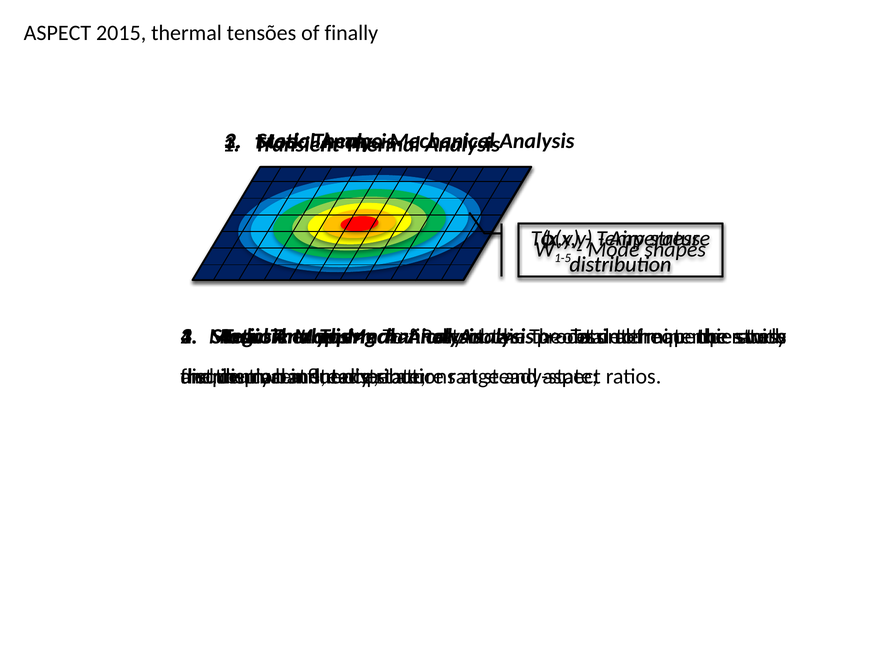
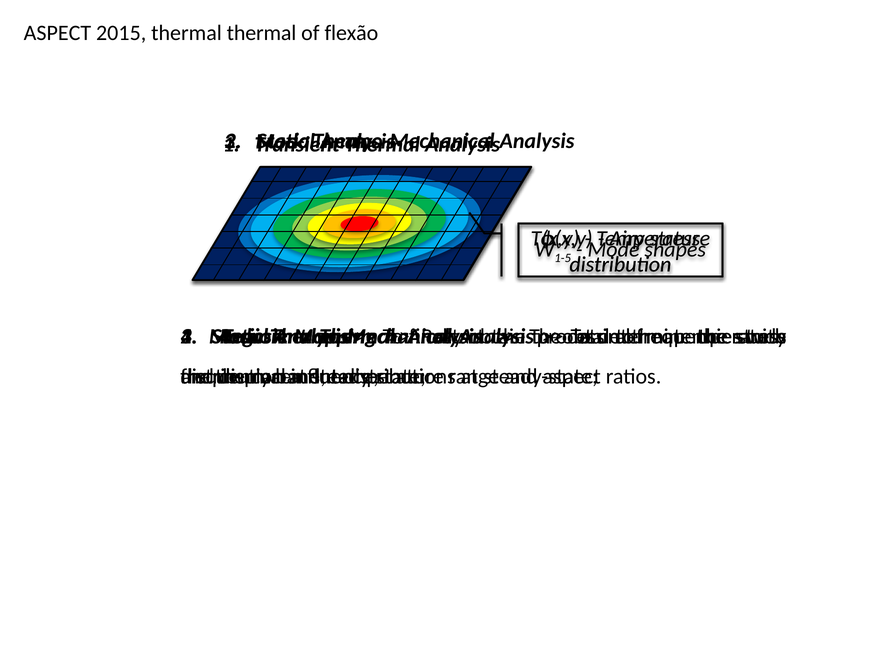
thermal tensões: tensões -> thermal (262, 33)
of finally: finally -> flexão (351, 33)
